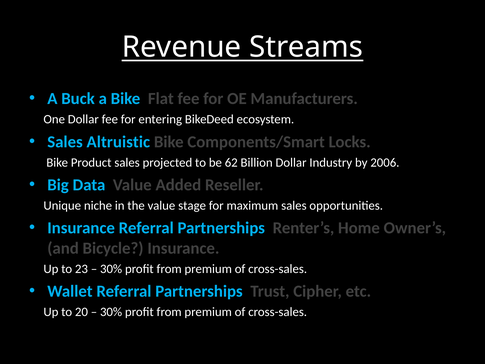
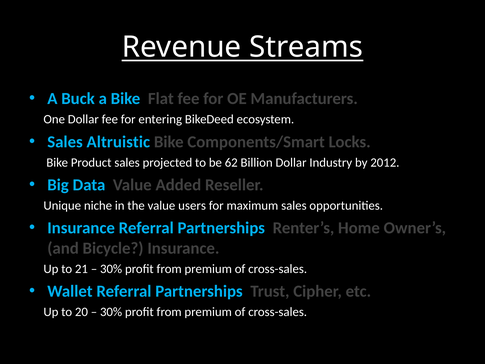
2006: 2006 -> 2012 (385, 162)
stage: stage -> users (192, 205)
23: 23 -> 21 (81, 269)
